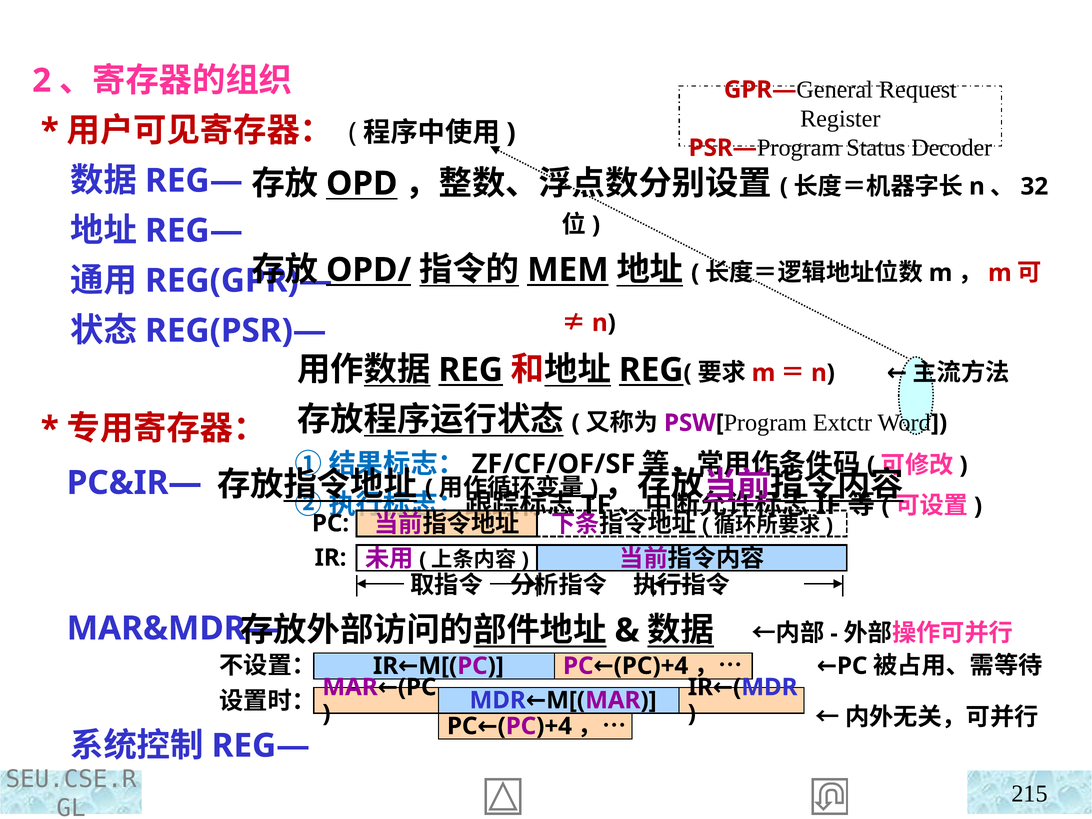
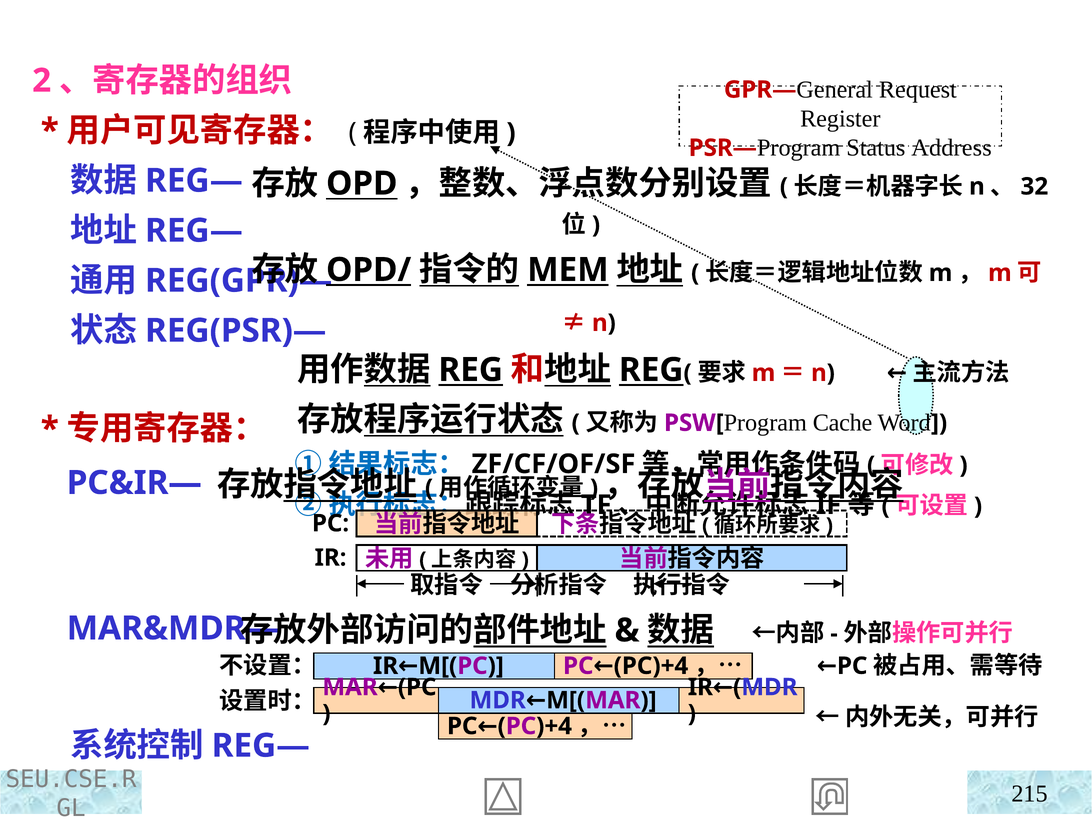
Decoder: Decoder -> Address (952, 148)
Extctr: Extctr -> Cache (843, 423)
